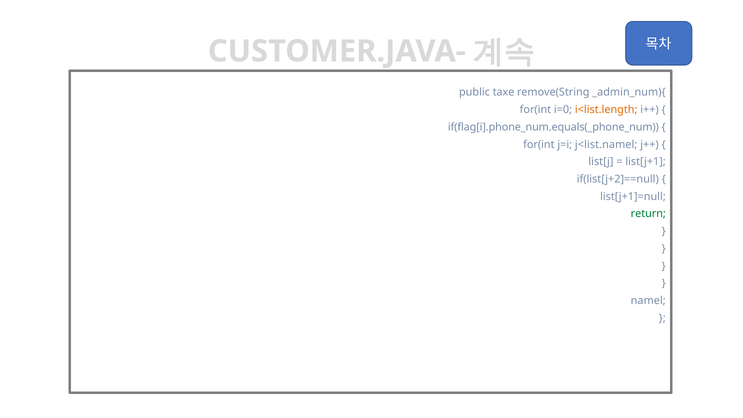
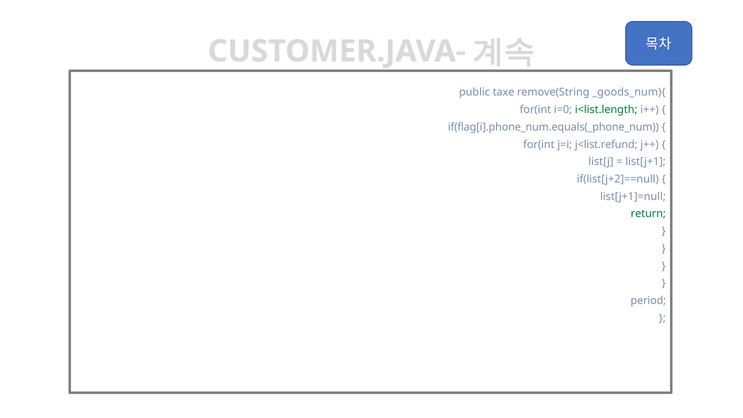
_admin_num){: _admin_num){ -> _goods_num){ (629, 92)
i<list.length colour: orange -> green (606, 110)
j<list.namel: j<list.namel -> j<list.refund (606, 144)
namel: namel -> period (648, 301)
